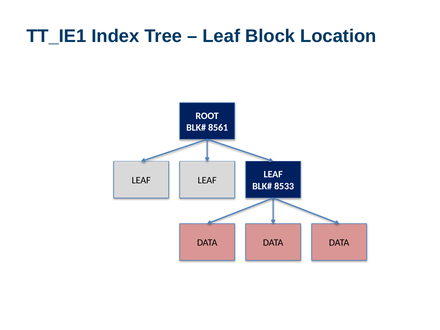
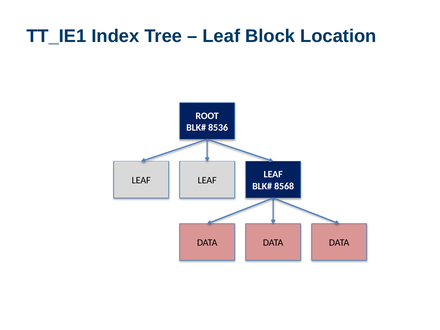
8561: 8561 -> 8536 (218, 128)
8533: 8533 -> 8568 (284, 186)
